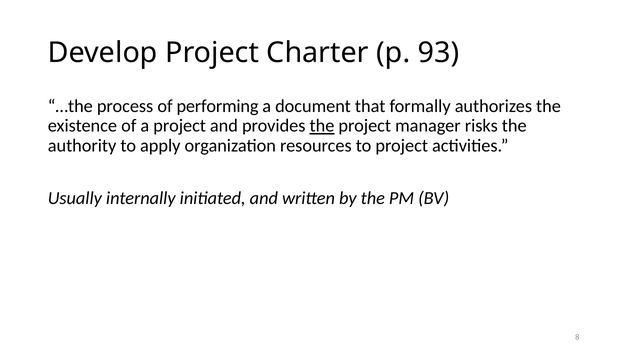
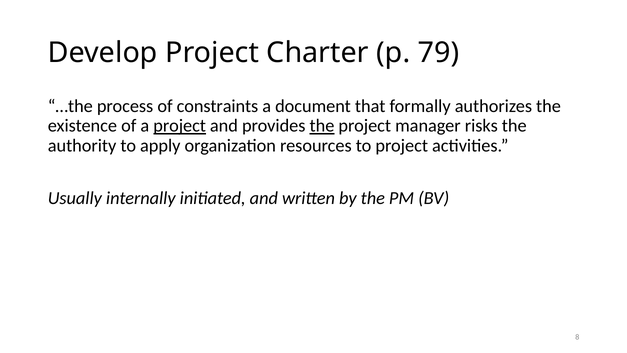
93: 93 -> 79 (438, 53)
performing: performing -> constraints (217, 106)
project underline: none -> present (180, 126)
